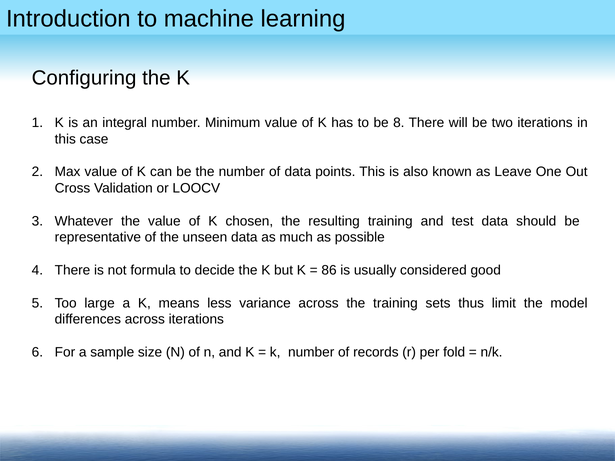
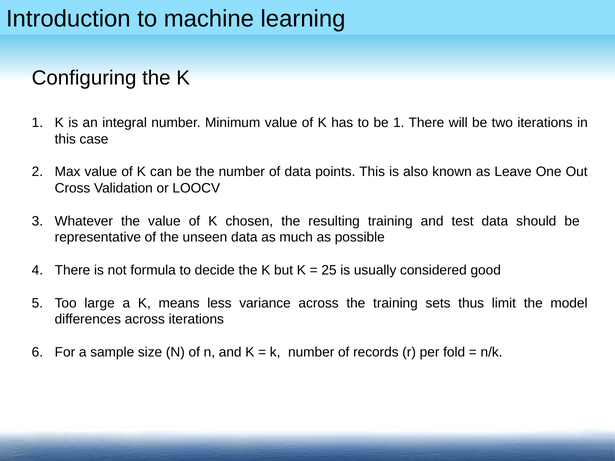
be 8: 8 -> 1 (399, 123)
86: 86 -> 25 (329, 270)
